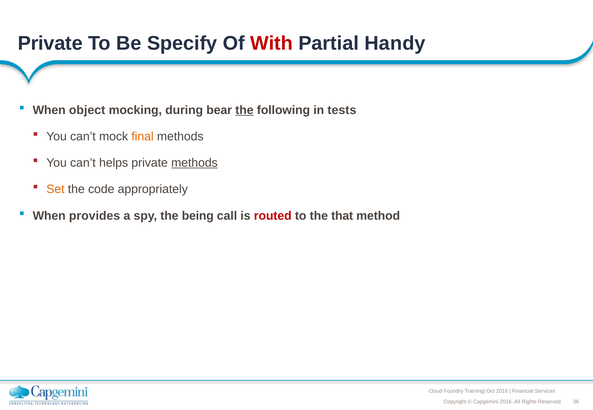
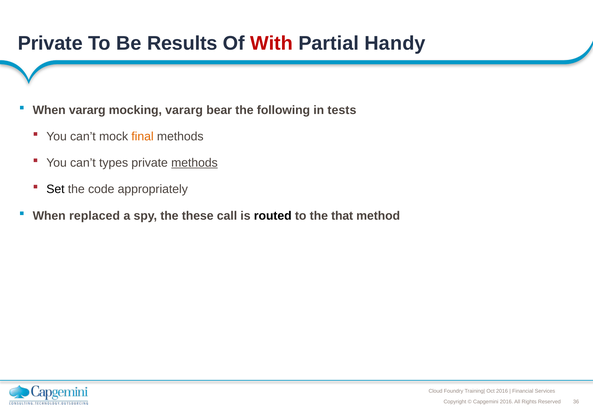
Specify: Specify -> Results (182, 43)
When object: object -> vararg (87, 110)
mocking during: during -> vararg (184, 110)
the underline: present -> none (244, 110)
helps: helps -> types (114, 163)
Set colour: orange -> black (55, 190)
provides: provides -> replaced (95, 216)
being: being -> these (198, 216)
routed colour: red -> black (273, 216)
